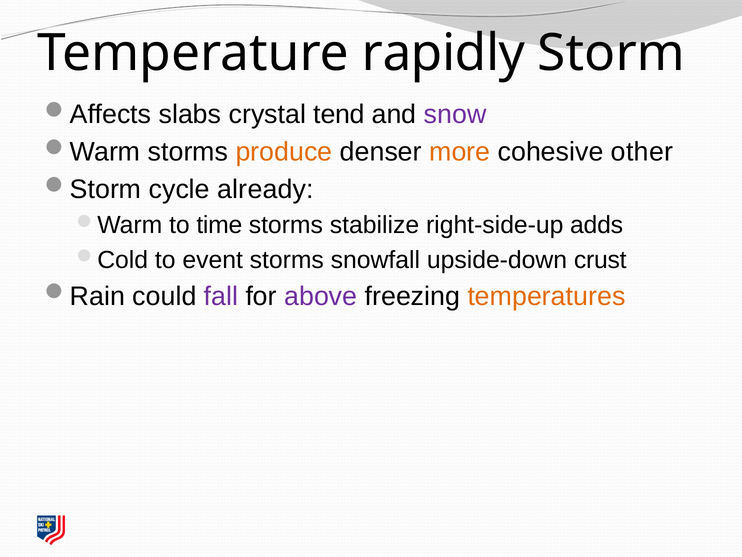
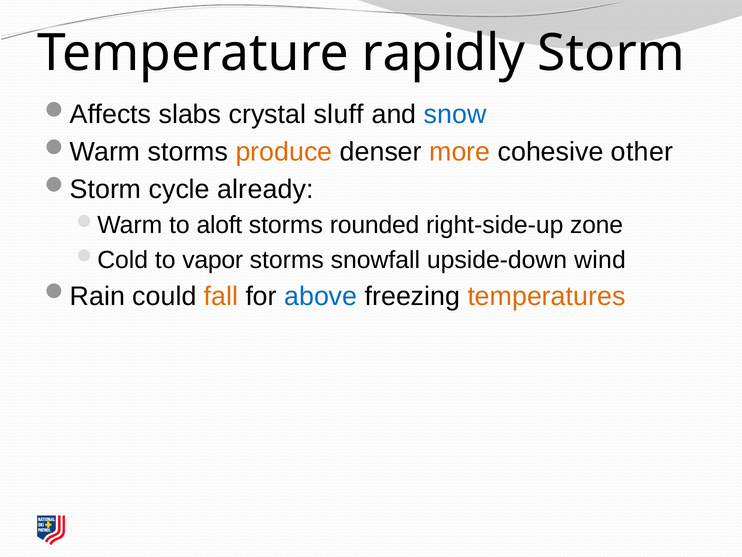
tend: tend -> sluff (339, 114)
snow colour: purple -> blue (455, 114)
time: time -> aloft (219, 225)
stabilize: stabilize -> rounded (375, 225)
adds: adds -> zone (597, 225)
event: event -> vapor (213, 260)
crust: crust -> wind (600, 260)
fall colour: purple -> orange (221, 296)
above colour: purple -> blue (321, 296)
